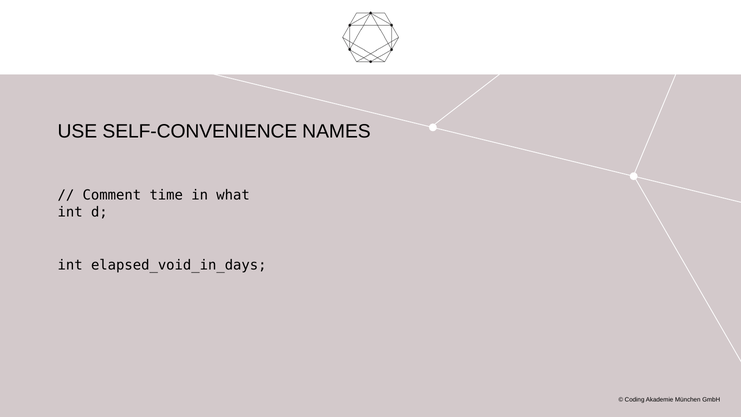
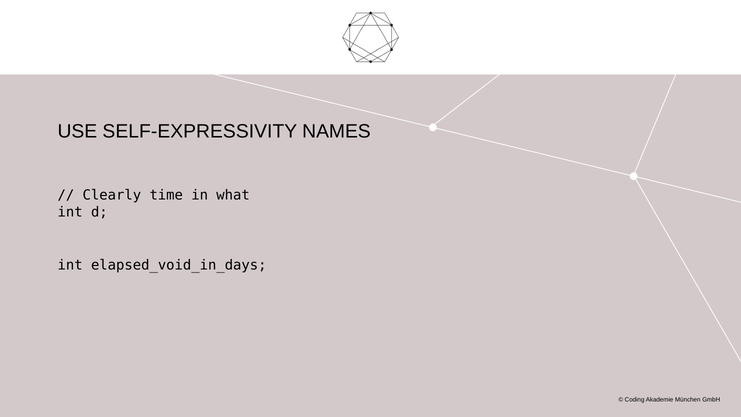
SELF-CONVENIENCE: SELF-CONVENIENCE -> SELF-EXPRESSIVITY (200, 131)
Comment: Comment -> Clearly (112, 195)
